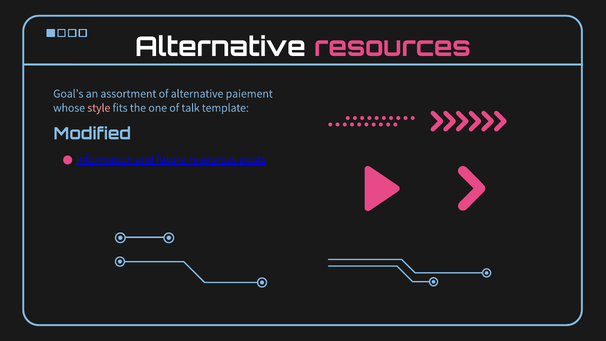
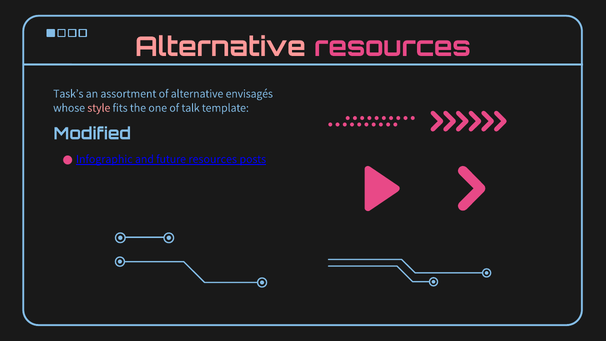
Alternative colour: white -> pink (220, 47)
Goal’s: Goal’s -> Task’s (68, 94)
paiement: paiement -> envisagés (249, 94)
Information: Information -> Infographic (104, 159)
